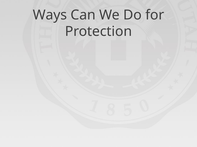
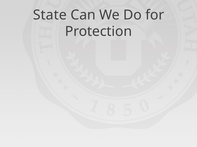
Ways: Ways -> State (50, 15)
